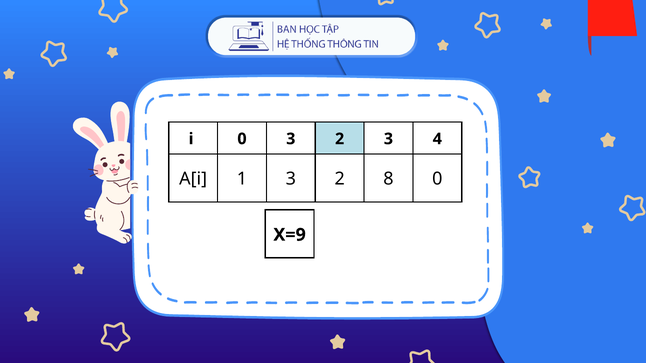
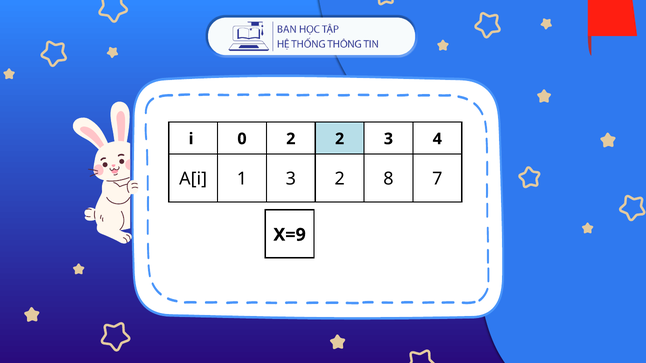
0 3: 3 -> 2 (291, 139)
8 0: 0 -> 7 (437, 179)
